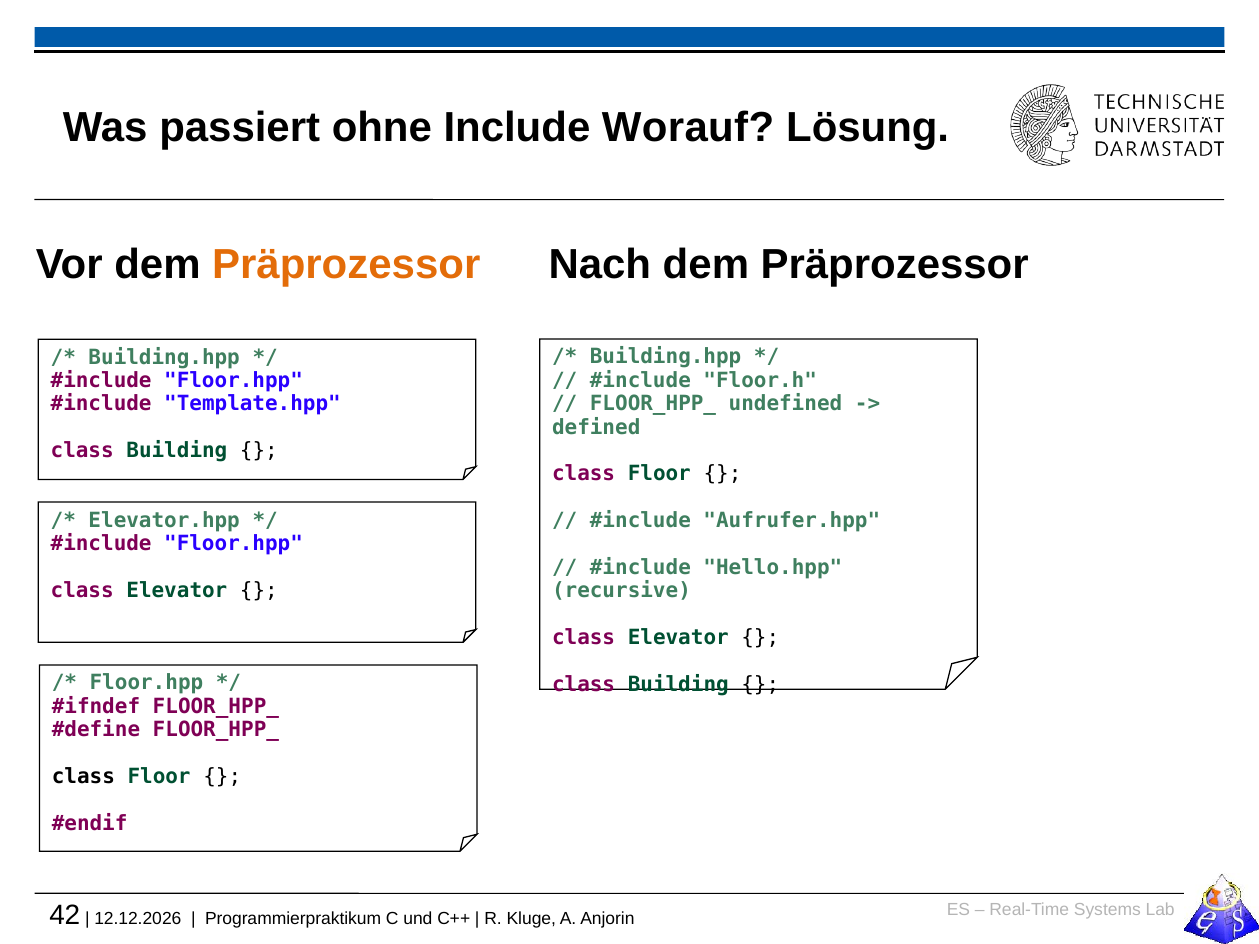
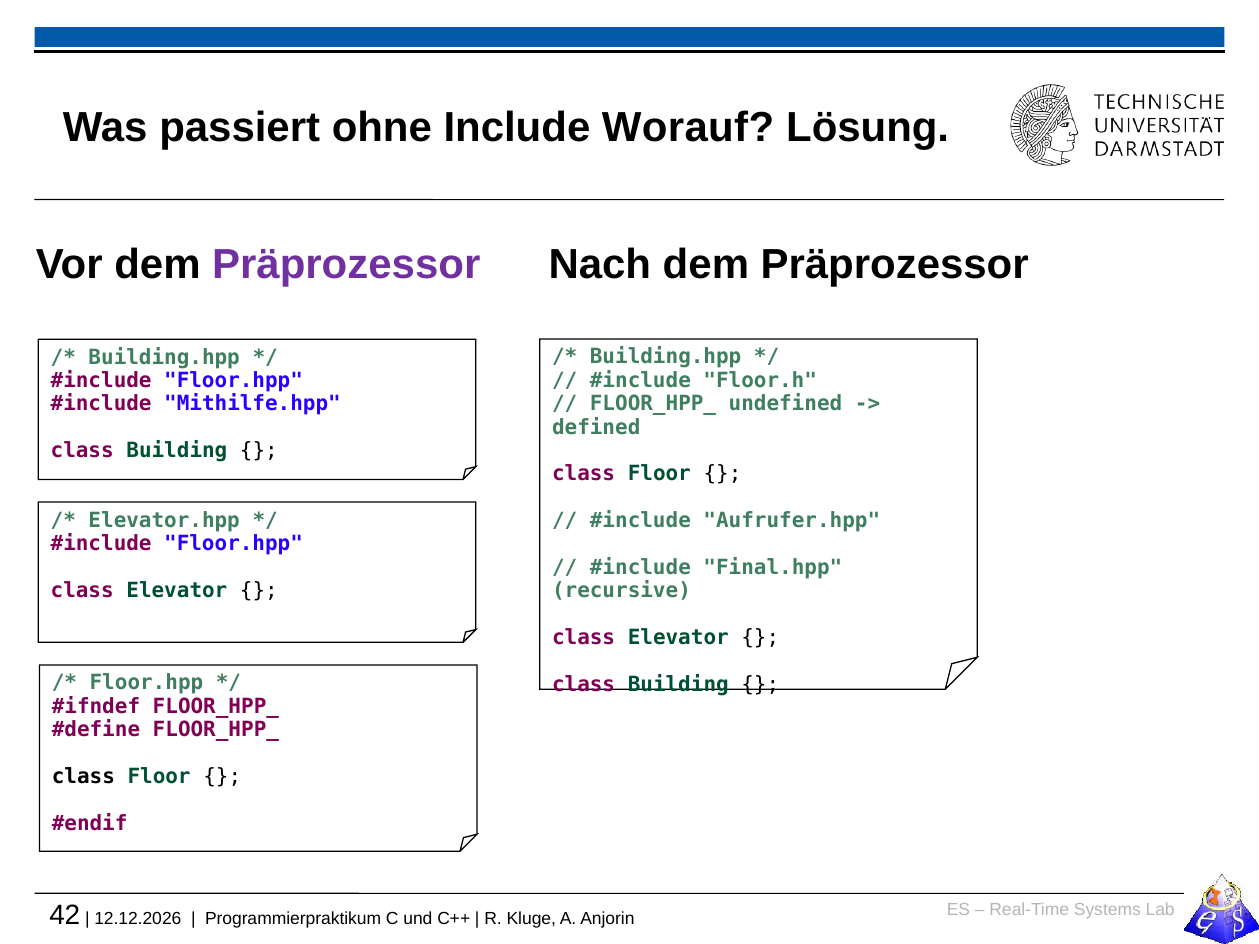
Präprozessor colour: orange -> purple (346, 265)
Template.hpp: Template.hpp -> Mithilfe.hpp (252, 404)
Hello.hpp: Hello.hpp -> Final.hpp (773, 568)
